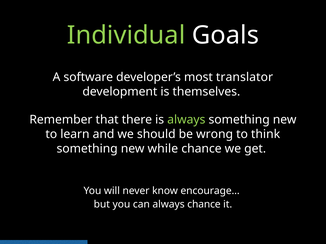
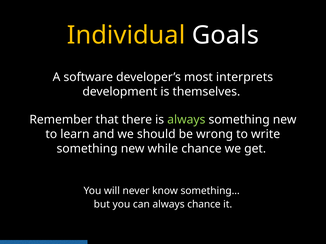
Individual colour: light green -> yellow (126, 35)
translator: translator -> interprets (245, 77)
think: think -> write (266, 134)
encourage…: encourage… -> something… (210, 191)
